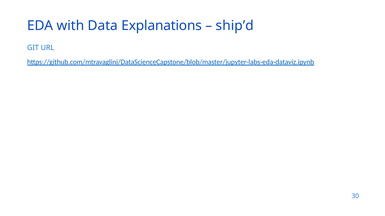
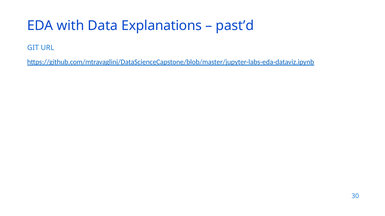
ship’d: ship’d -> past’d (235, 26)
